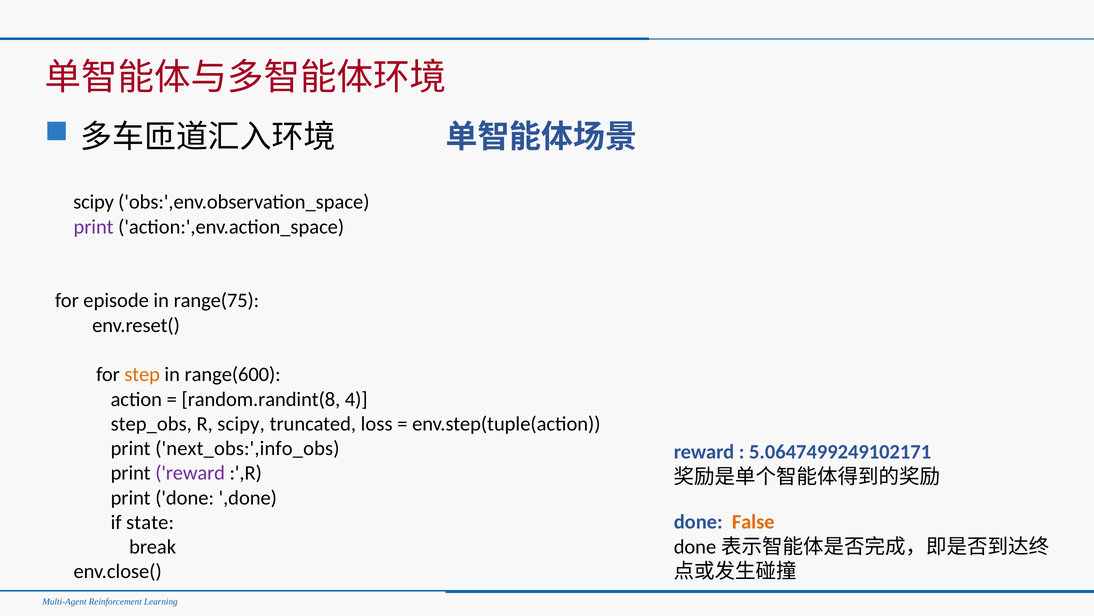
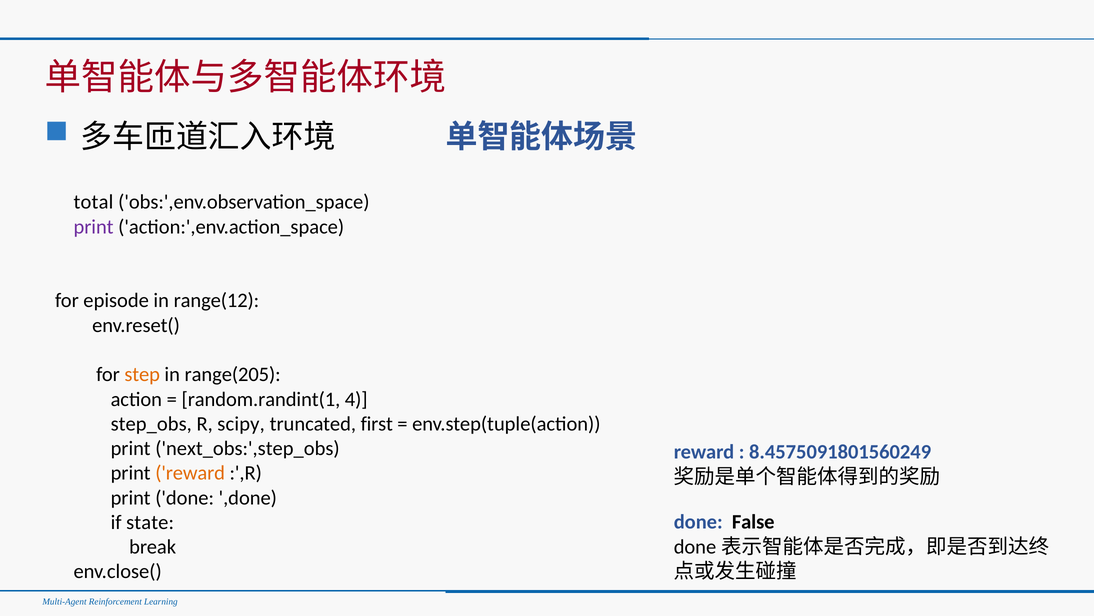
scipy: scipy -> total (93, 202)
range(75: range(75 -> range(12 (216, 300)
range(600: range(600 -> range(205 (233, 374)
random.randint(8: random.randint(8 -> random.randint(1 (261, 399)
loss: loss -> first (377, 423)
next_obs:',info_obs: next_obs:',info_obs -> next_obs:',step_obs (247, 448)
5.0647499249102171: 5.0647499249102171 -> 8.4575091801560249 (840, 452)
reward colour: purple -> orange (190, 473)
False colour: orange -> black (753, 522)
